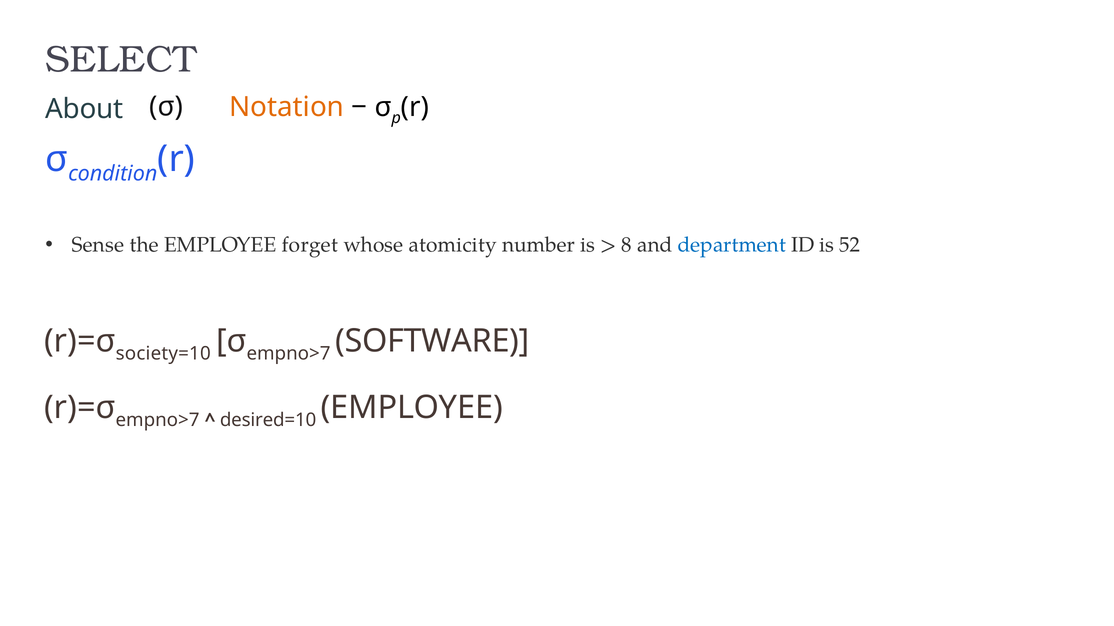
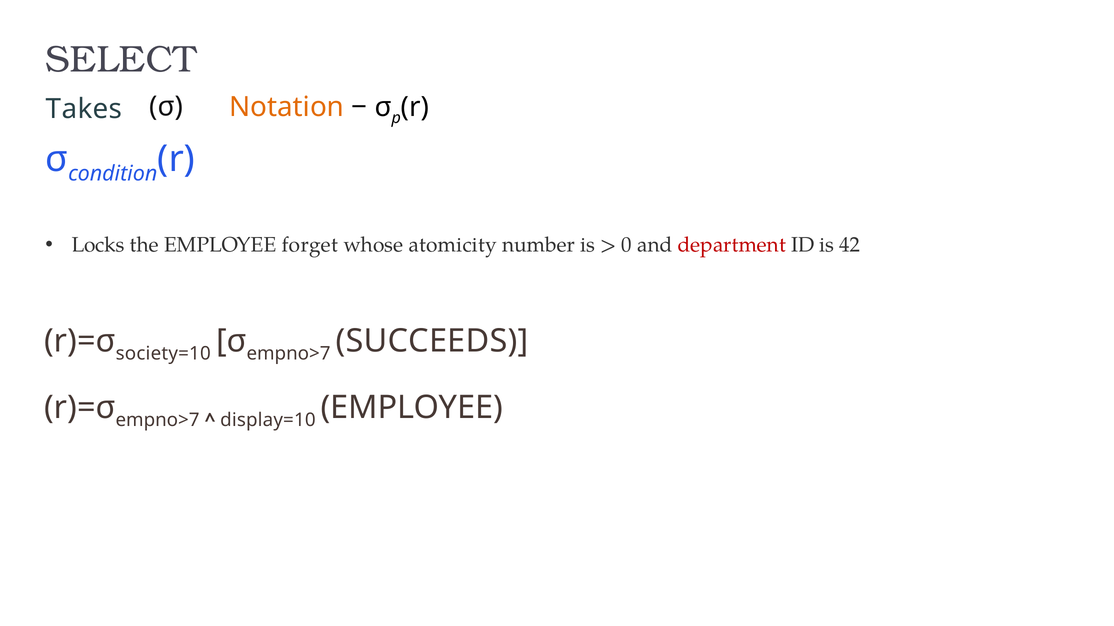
About: About -> Takes (84, 109)
Sense: Sense -> Locks (98, 245)
8: 8 -> 0 (627, 245)
department colour: blue -> red (732, 245)
52: 52 -> 42 (850, 245)
SOFTWARE: SOFTWARE -> SUCCEEDS (432, 341)
desired=10: desired=10 -> display=10 (268, 421)
